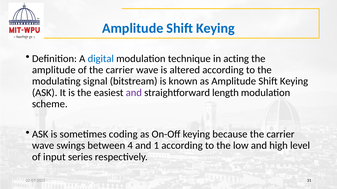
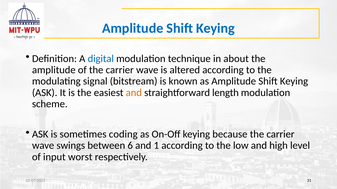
acting: acting -> about (236, 59)
and colour: purple -> orange (134, 93)
4: 4 -> 6 (130, 146)
series: series -> worst (80, 157)
